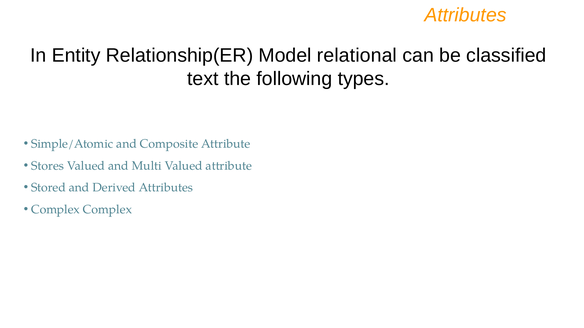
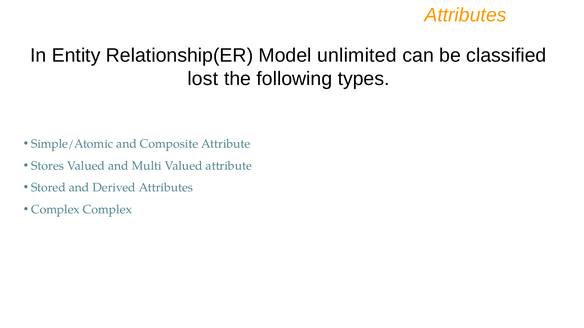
relational: relational -> unlimited (357, 56)
text: text -> lost (203, 79)
